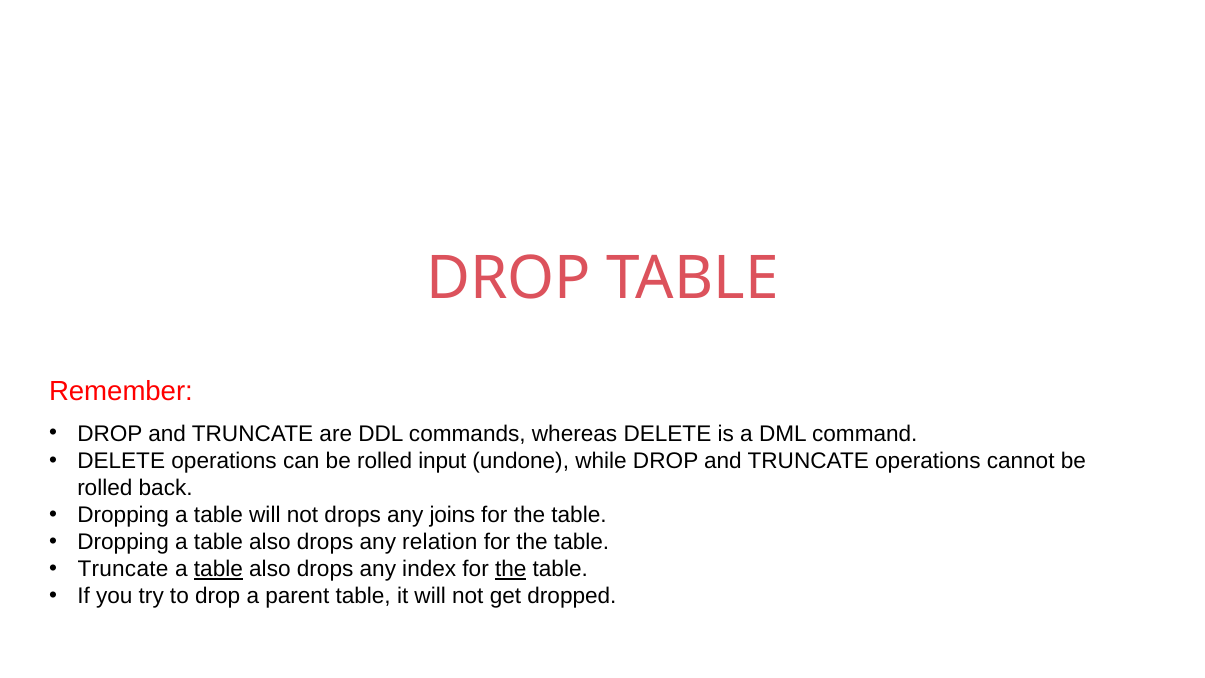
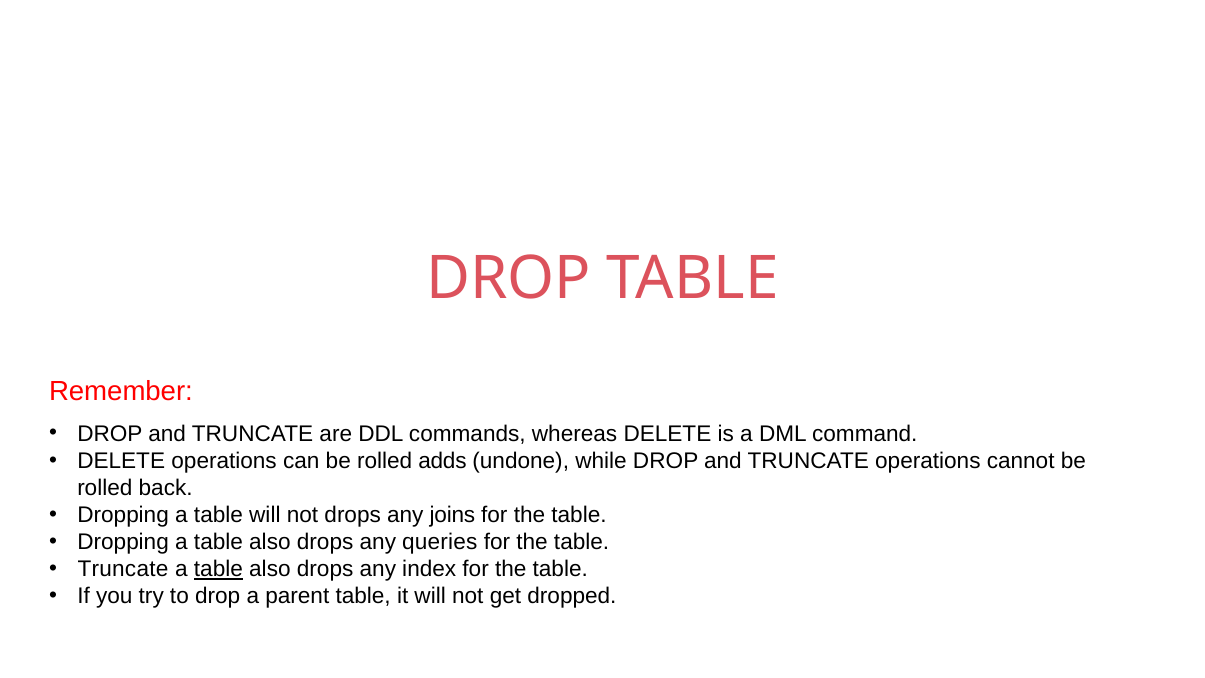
input: input -> adds (442, 461)
relation: relation -> queries (440, 542)
the underline: present -> none (511, 569)
